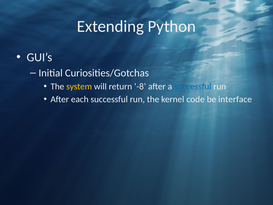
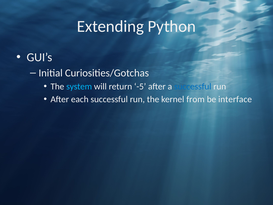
system colour: yellow -> light blue (79, 86)
-8: -8 -> -5 (140, 86)
code: code -> from (196, 99)
